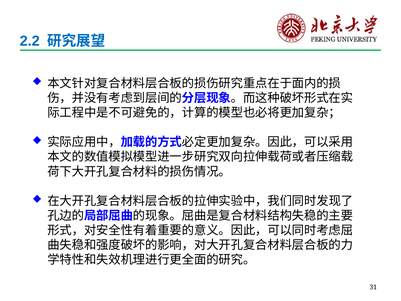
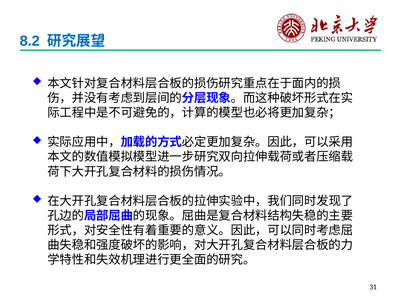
2.2: 2.2 -> 8.2 (30, 41)
